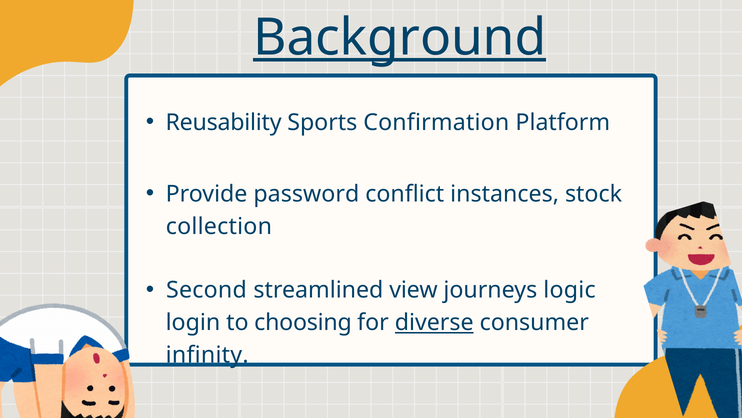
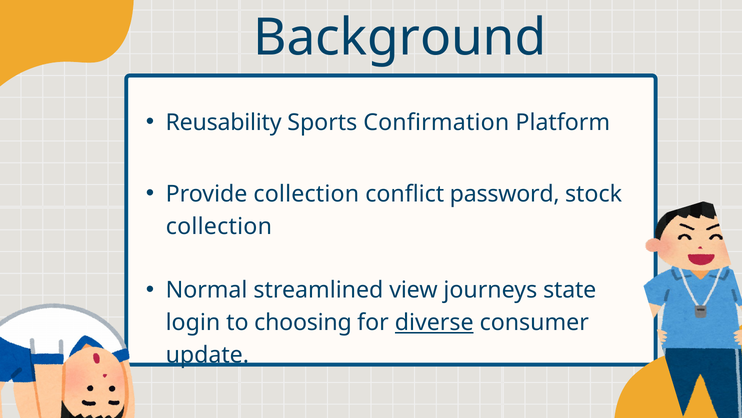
Background underline: present -> none (400, 37)
Provide password: password -> collection (306, 194)
instances: instances -> password (505, 194)
Second: Second -> Normal (207, 290)
logic: logic -> state (570, 290)
infinity: infinity -> update (207, 355)
